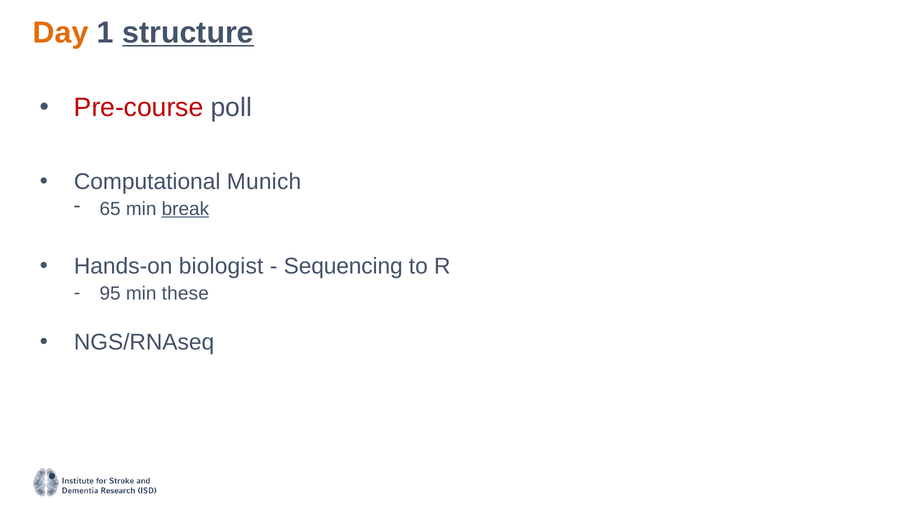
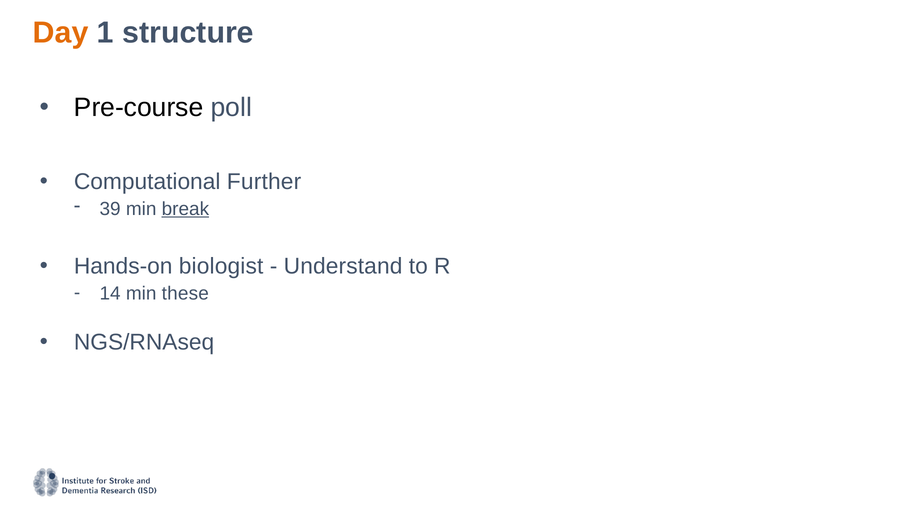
structure underline: present -> none (188, 33)
Pre-course colour: red -> black (139, 107)
Munich: Munich -> Further (264, 182)
65: 65 -> 39 (110, 209)
Sequencing: Sequencing -> Understand (343, 266)
95: 95 -> 14 (110, 293)
